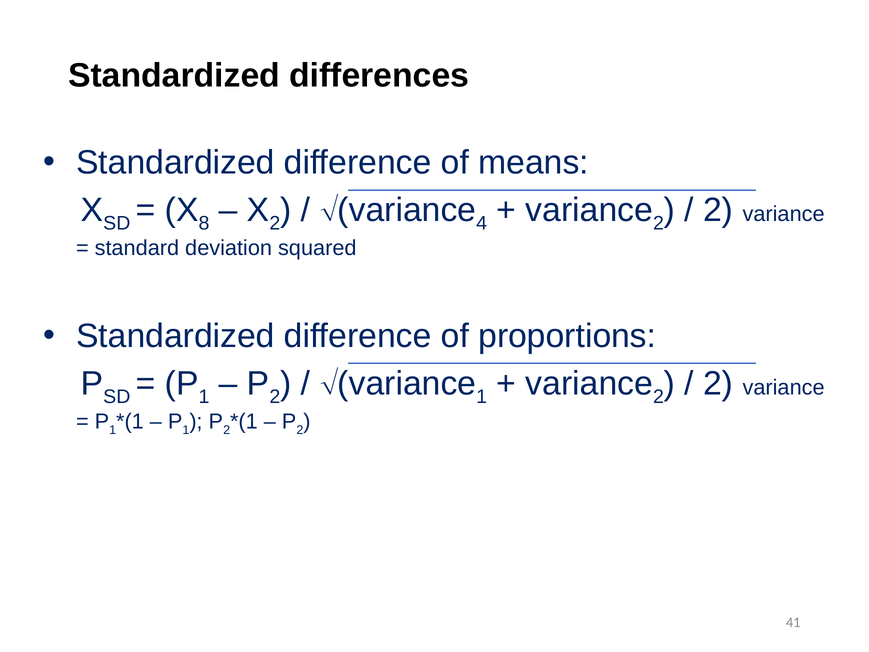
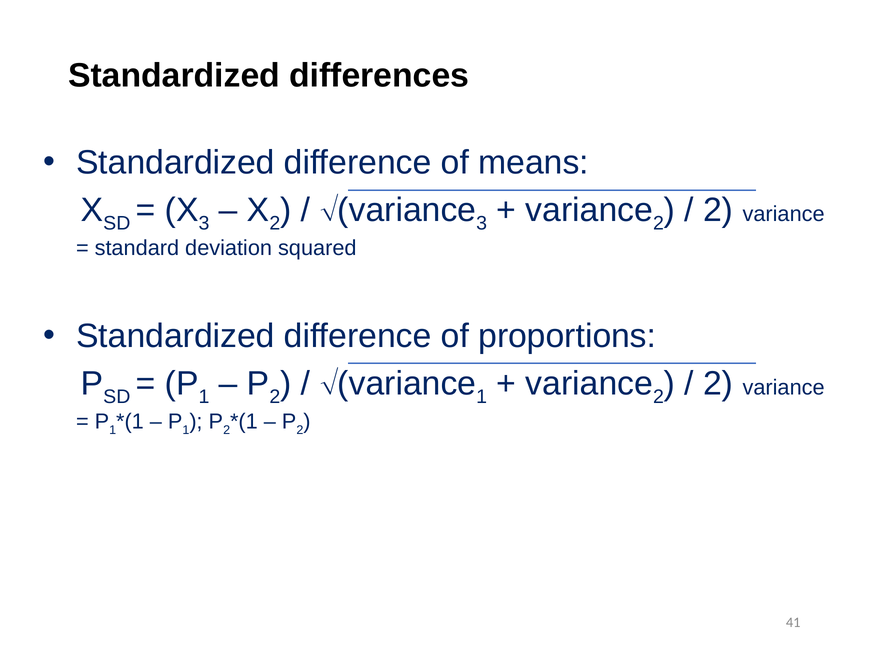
8: 8 -> 3 (204, 223)
variance 4: 4 -> 3 (482, 223)
